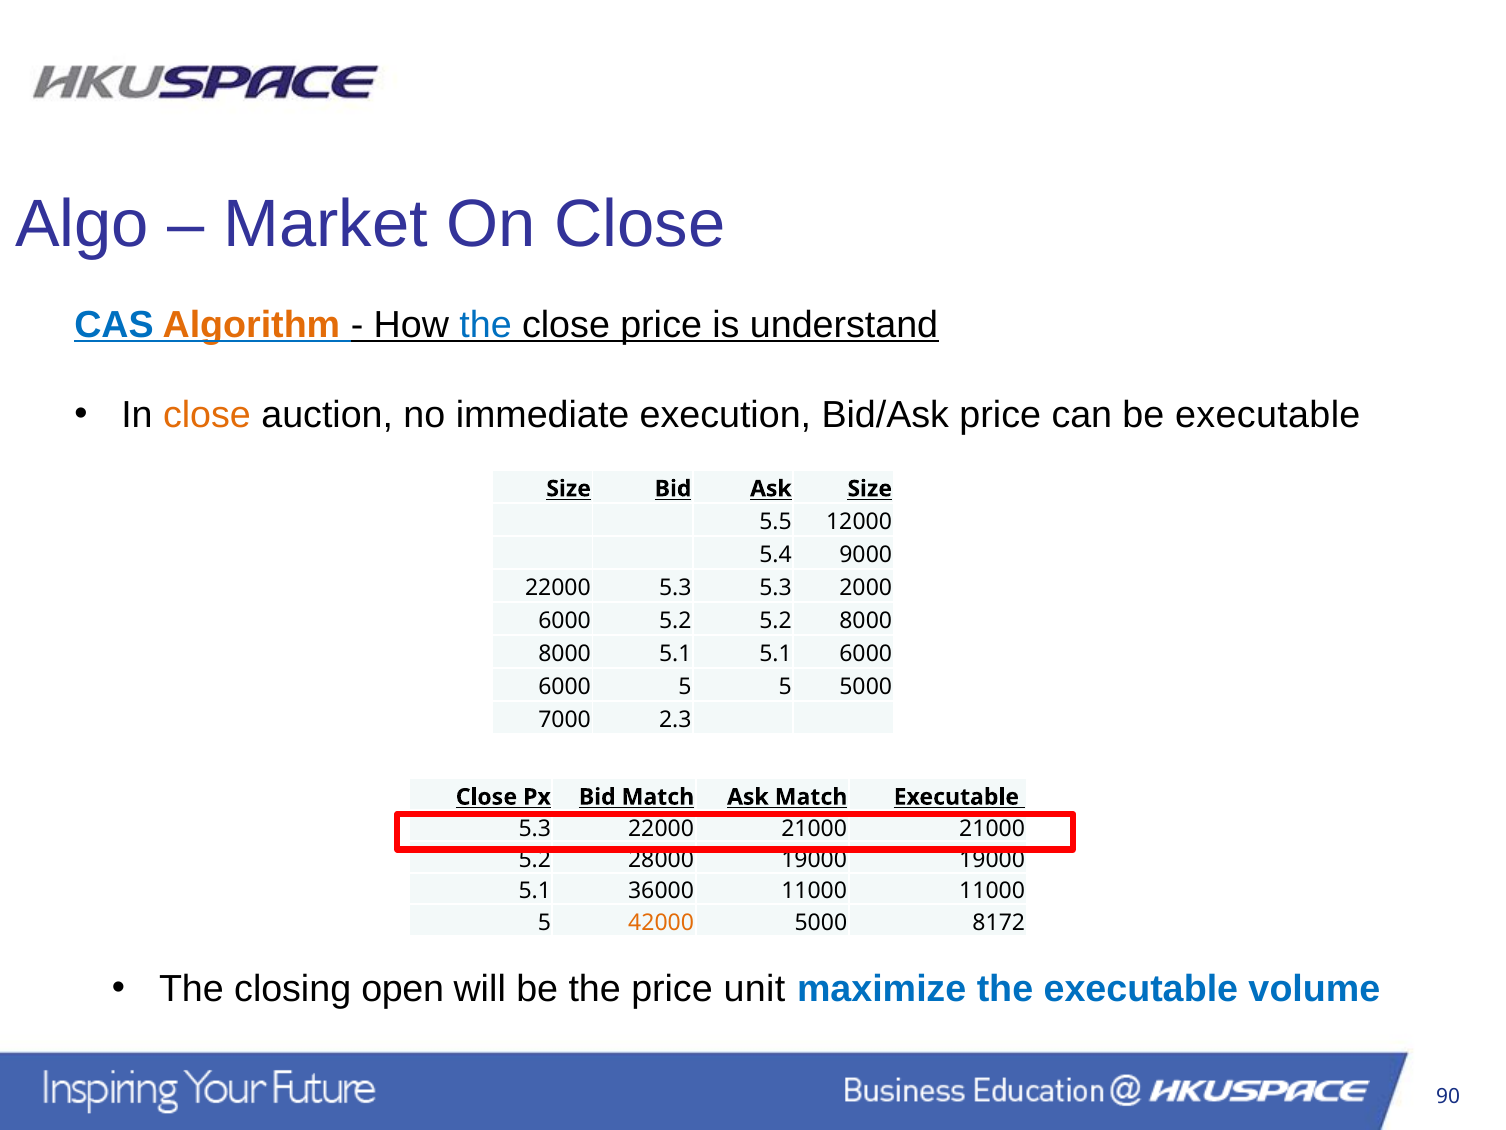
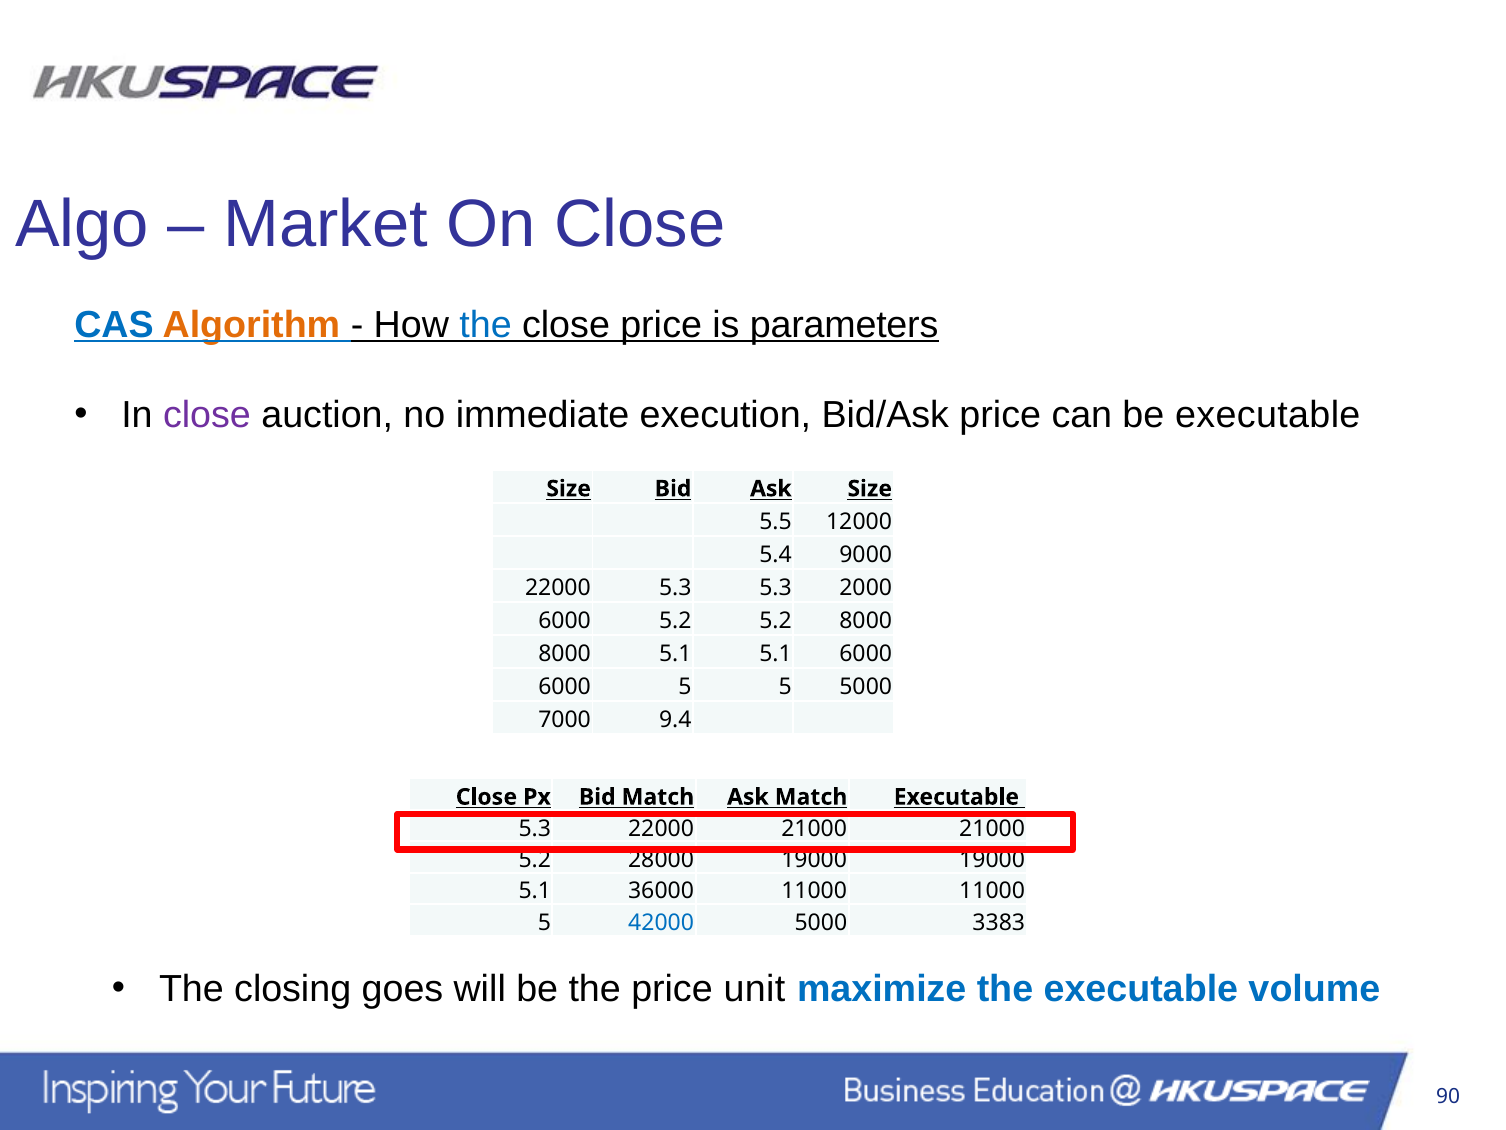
understand: understand -> parameters (844, 325)
close colour: orange -> purple (207, 415)
2.3: 2.3 -> 9.4 (675, 719)
42000 colour: orange -> blue (661, 922)
8172: 8172 -> 3383 (999, 922)
open: open -> goes (402, 989)
